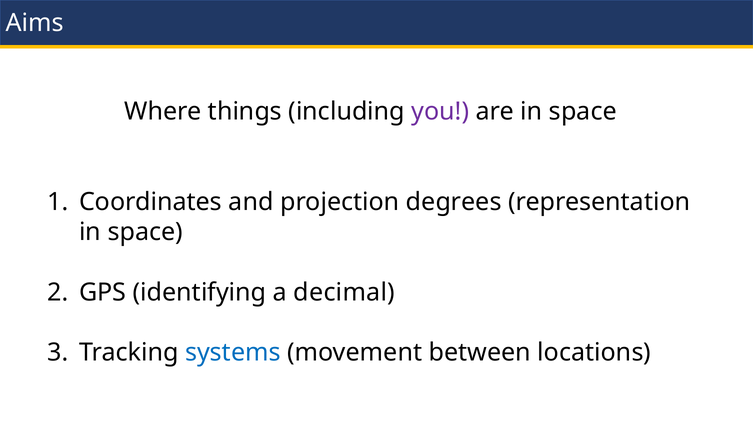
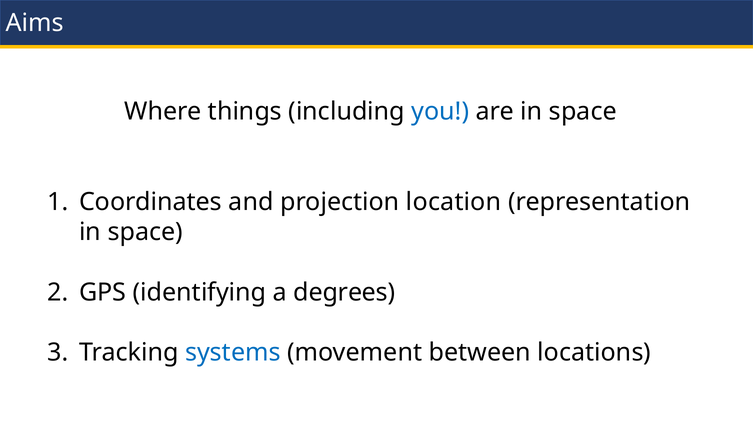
you colour: purple -> blue (440, 111)
degrees: degrees -> location (454, 202)
decimal: decimal -> degrees (344, 292)
